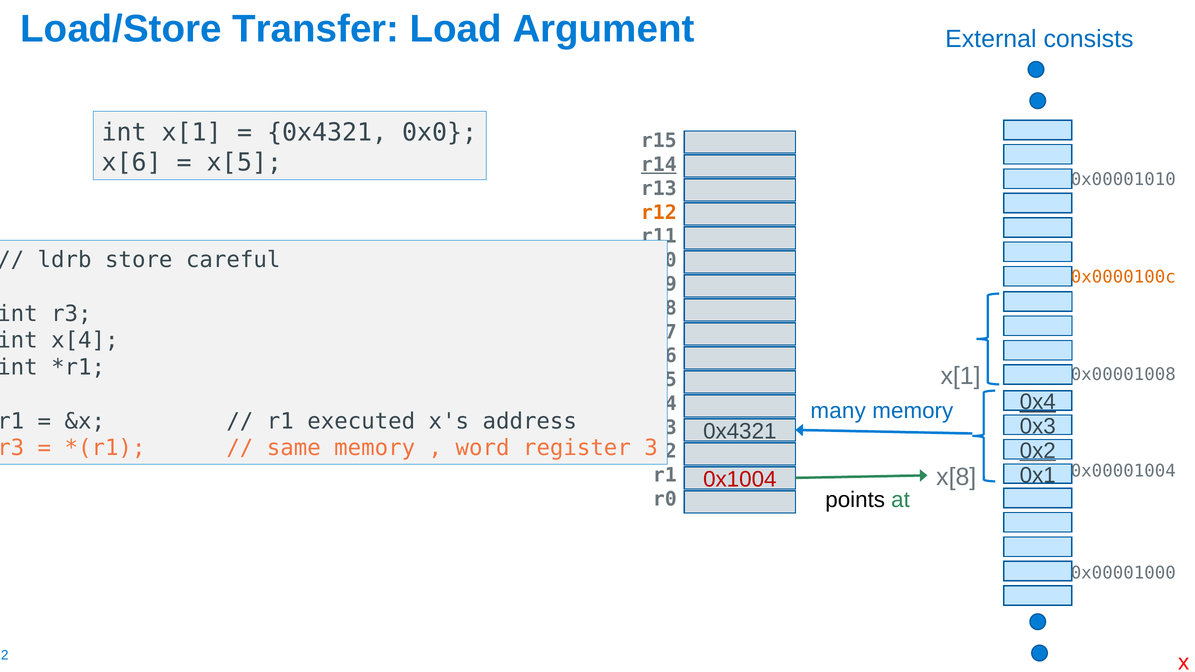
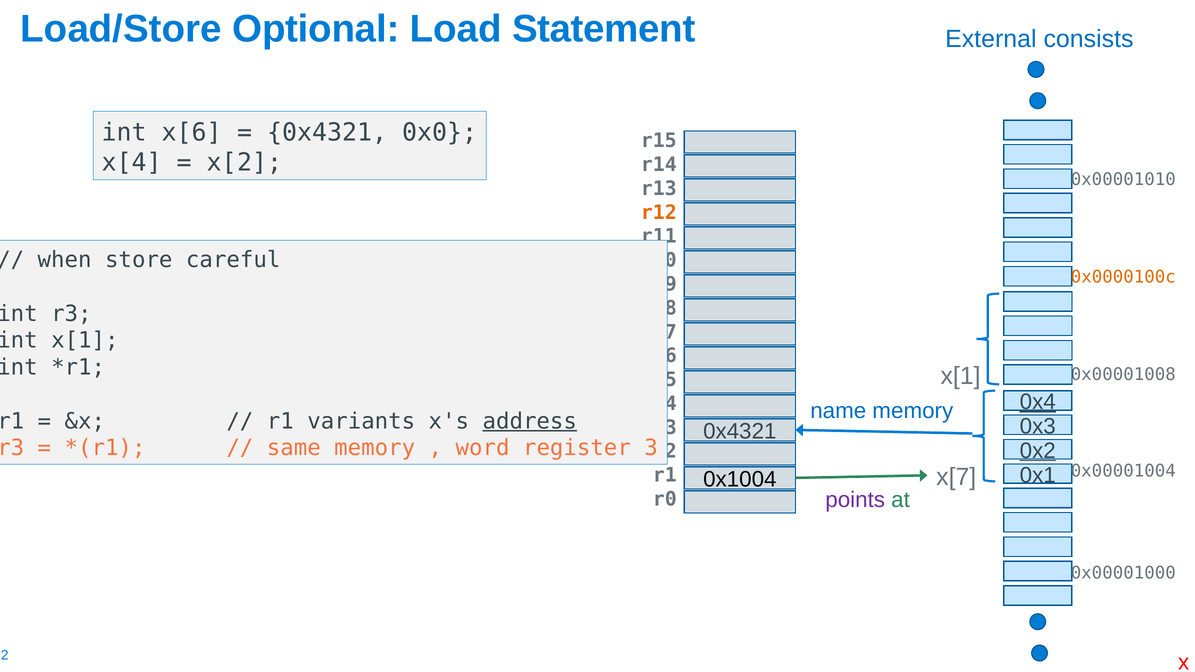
Transfer: Transfer -> Optional (316, 29)
Argument: Argument -> Statement (604, 29)
int x[1: x[1 -> x[6 (192, 132)
x[6: x[6 -> x[4 (132, 162)
x[5: x[5 -> x[2 (245, 162)
r14 underline: present -> none (659, 165)
ldrb: ldrb -> when (65, 260)
x[4: x[4 -> x[1 (85, 341)
many: many -> name (838, 411)
executed: executed -> variants (361, 421)
address underline: none -> present (530, 421)
x[8: x[8 -> x[7 (956, 477)
0x1004 colour: red -> black (740, 480)
points colour: black -> purple (855, 500)
